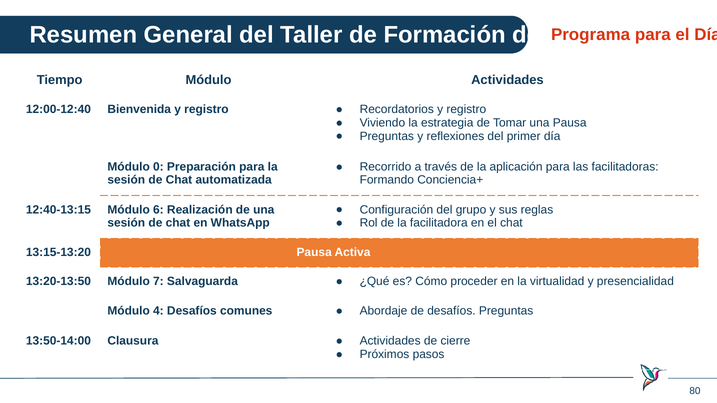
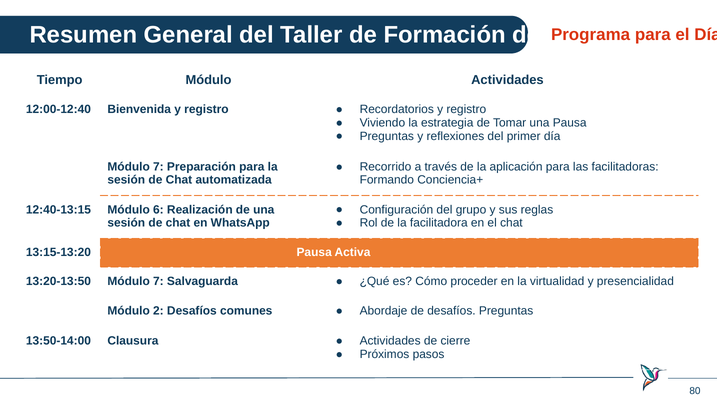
0: 0 -> 7 (158, 167)
Módulo 4: 4 -> 2 (158, 311)
